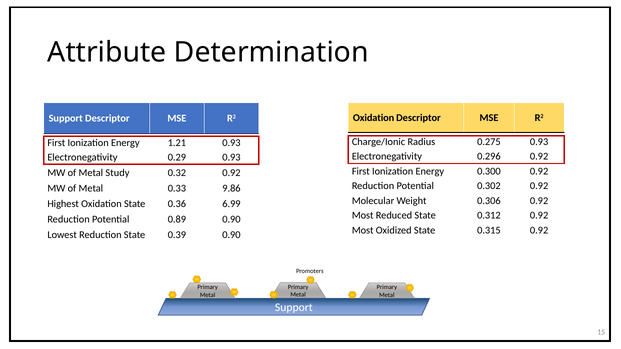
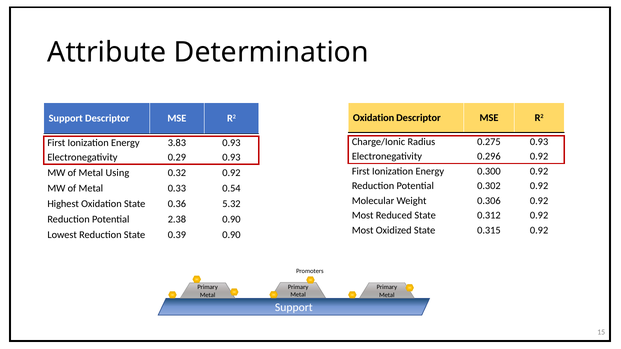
1.21: 1.21 -> 3.83 (177, 143)
Study: Study -> Using (117, 173)
9.86: 9.86 -> 0.54 (231, 188)
6.99: 6.99 -> 5.32 (231, 204)
0.89: 0.89 -> 2.38 (177, 220)
